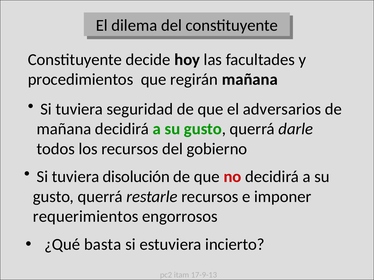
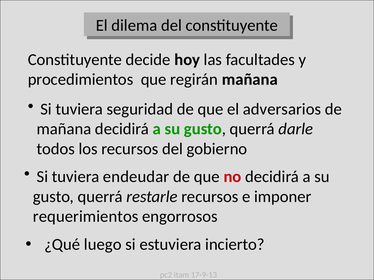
disolución: disolución -> endeudar (136, 177)
basta: basta -> luego (103, 245)
